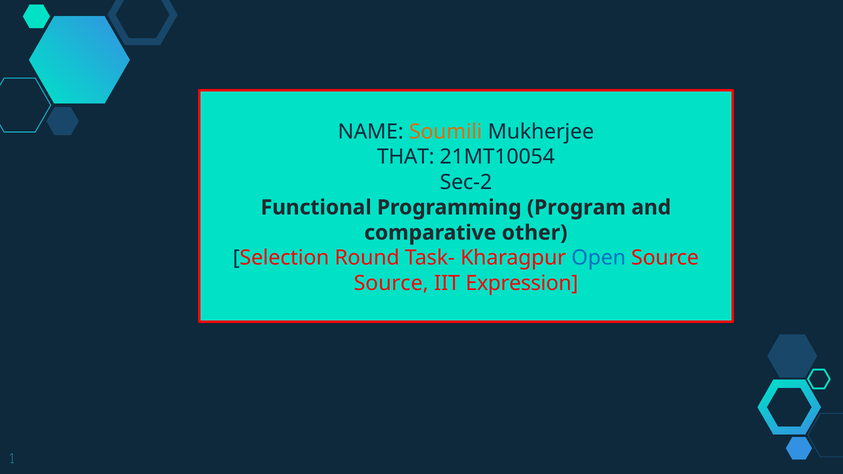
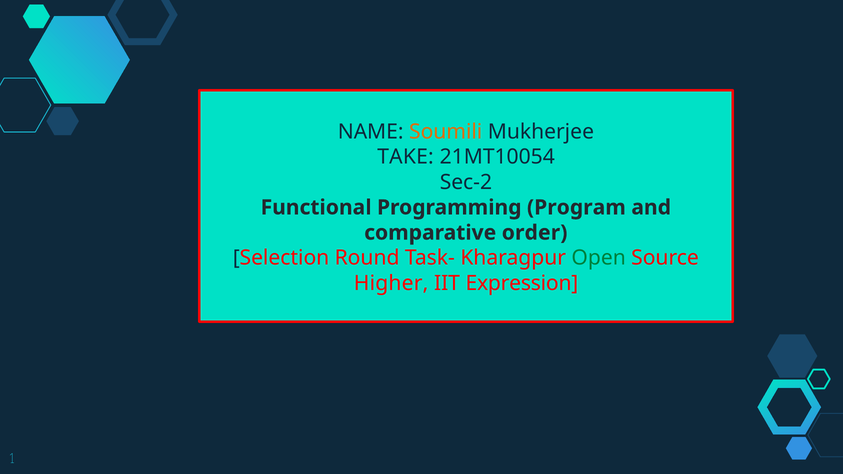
THAT: THAT -> TAKE (406, 157)
other: other -> order (535, 233)
Open colour: blue -> green (599, 258)
Source: Source -> Higher (391, 283)
